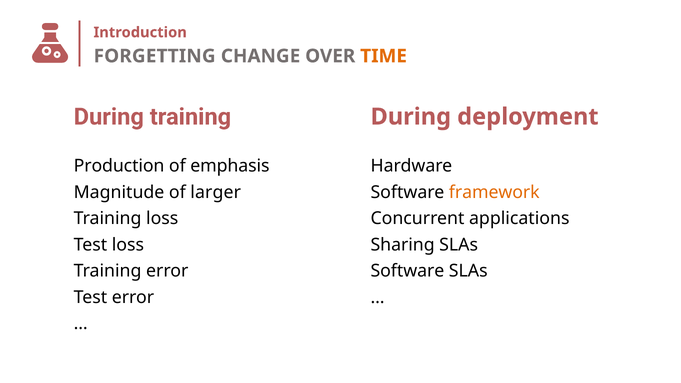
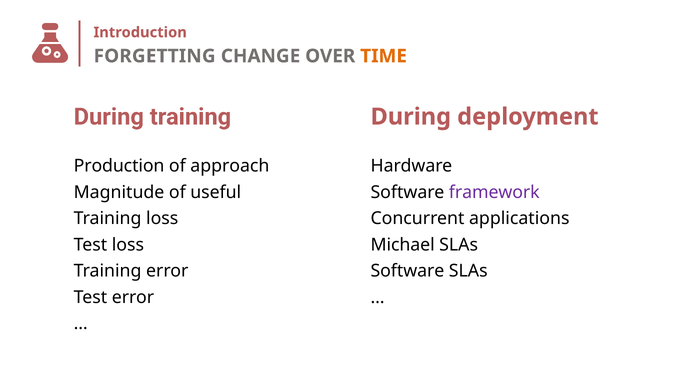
emphasis: emphasis -> approach (230, 166)
larger: larger -> useful (216, 192)
framework colour: orange -> purple (494, 192)
Sharing: Sharing -> Michael (403, 245)
